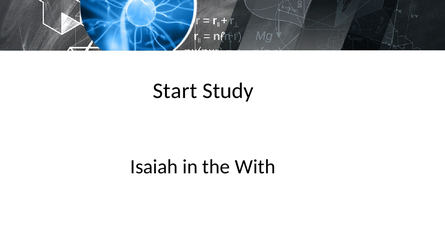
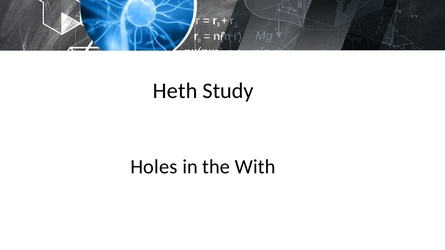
Start: Start -> Heth (175, 91)
Isaiah: Isaiah -> Holes (154, 167)
